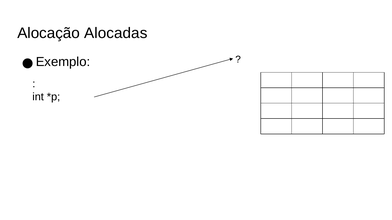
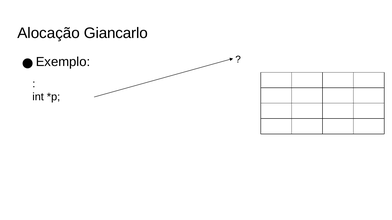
Alocadas: Alocadas -> Giancarlo (116, 33)
